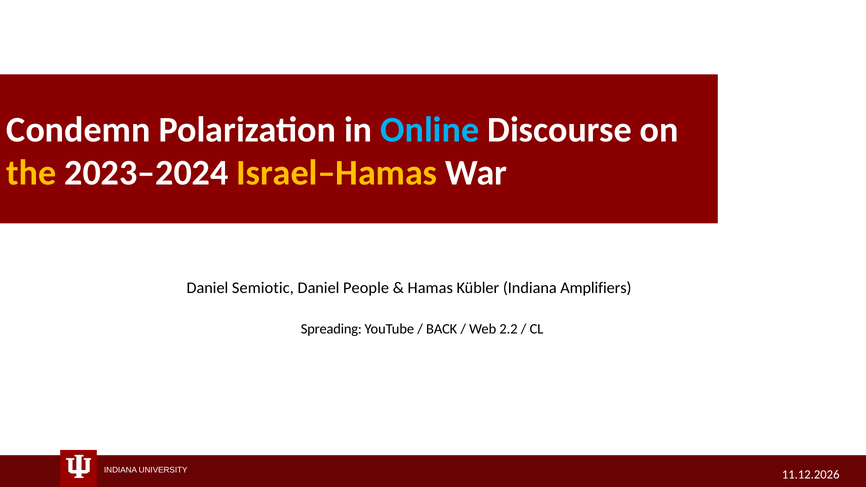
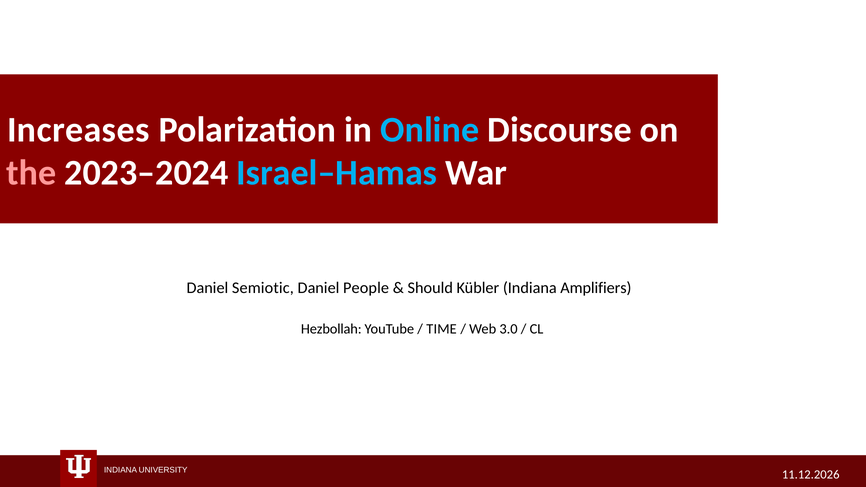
Condemn: Condemn -> Increases (78, 130)
the colour: yellow -> pink (31, 173)
Israel–Hamas colour: yellow -> light blue (337, 173)
Hamas: Hamas -> Should (430, 288)
Spreading: Spreading -> Hezbollah (331, 329)
BACK: BACK -> TIME (442, 329)
2.2: 2.2 -> 3.0 (509, 329)
